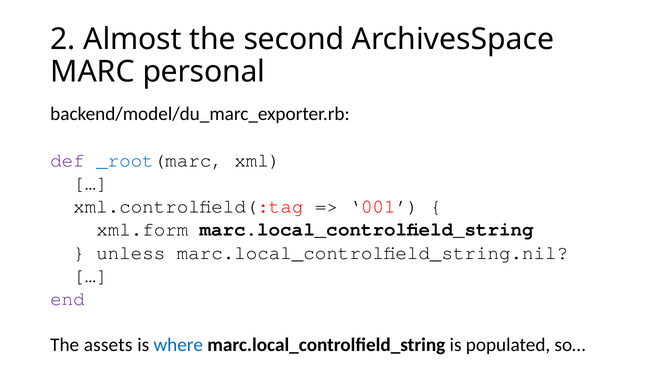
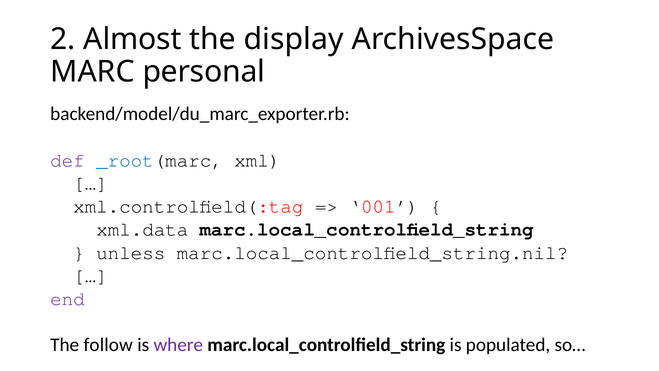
second: second -> display (294, 39)
xml.form: xml.form -> xml.data (142, 229)
assets: assets -> follow (108, 345)
where colour: blue -> purple (178, 345)
